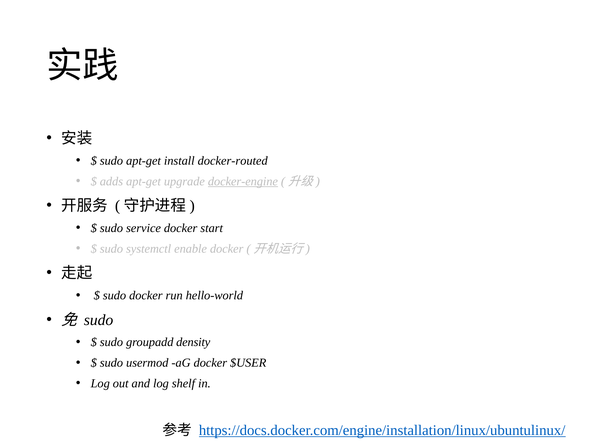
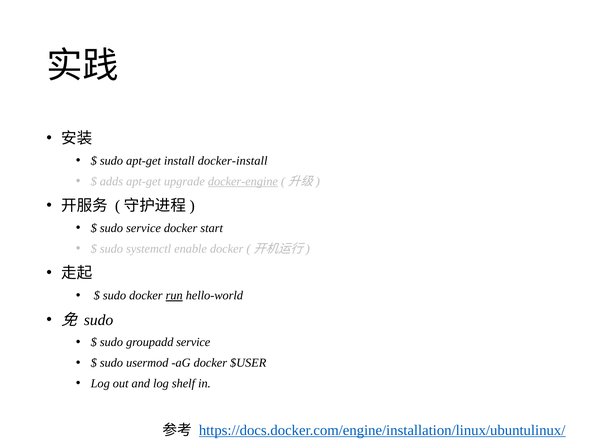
docker-routed: docker-routed -> docker-install (233, 161)
run underline: none -> present (174, 296)
groupadd density: density -> service (193, 343)
